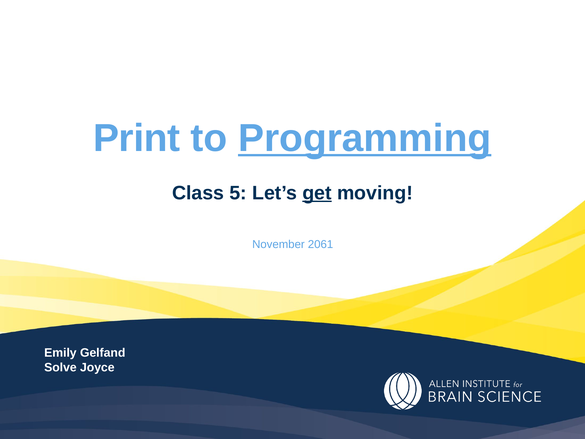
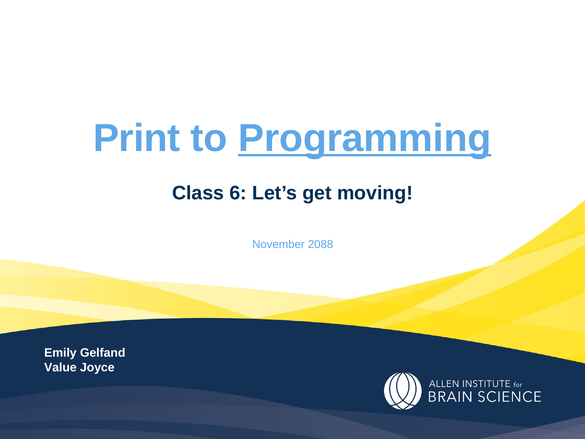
5: 5 -> 6 (238, 193)
get underline: present -> none (317, 193)
2061: 2061 -> 2088 (321, 244)
Solve: Solve -> Value (60, 367)
